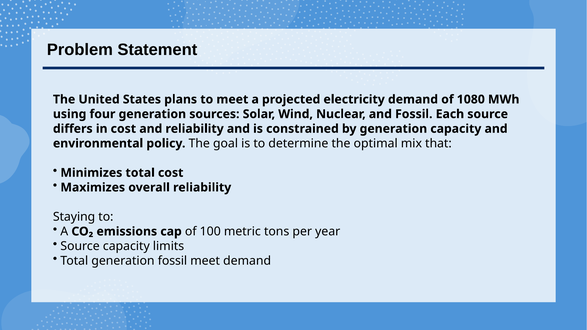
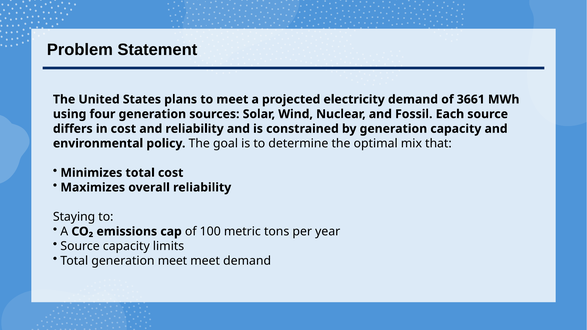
1080: 1080 -> 3661 (471, 99)
generation fossil: fossil -> meet (172, 261)
